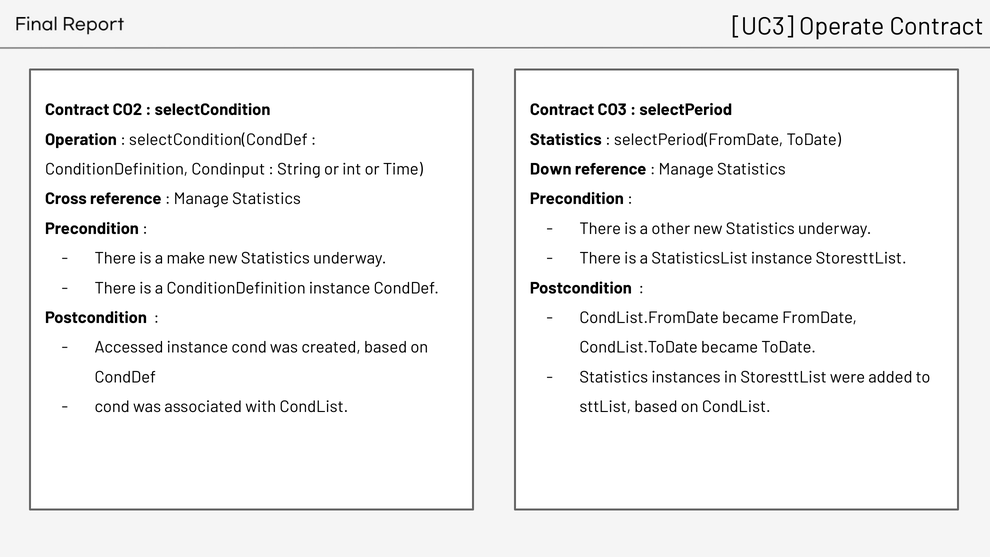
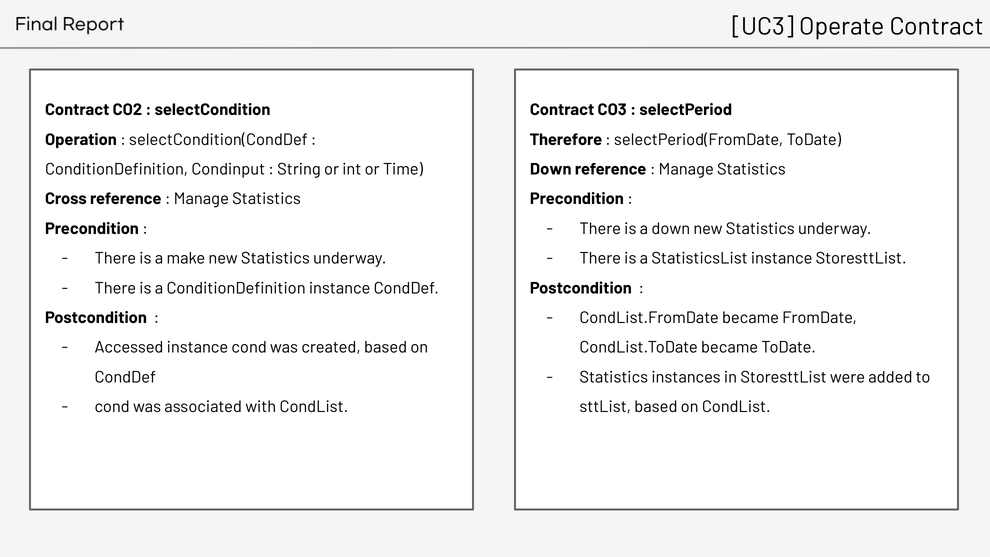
Statistics: Statistics -> Therefore (566, 140)
a other: other -> down (671, 229)
